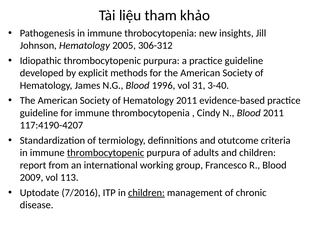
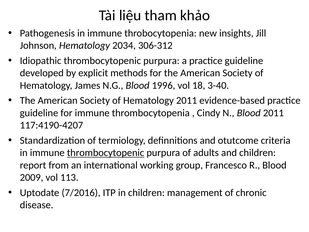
2005: 2005 -> 2034 (124, 46)
31: 31 -> 18 (199, 85)
children underline: present -> none (146, 192)
